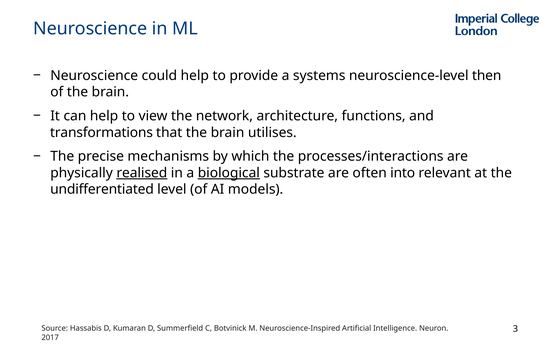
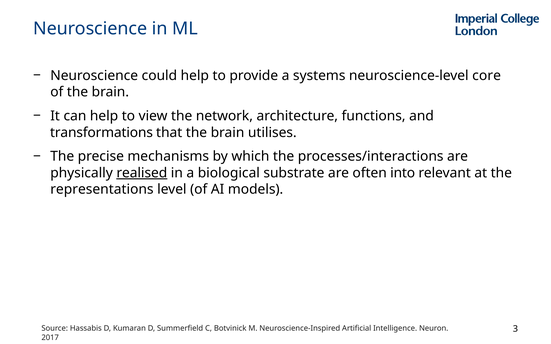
then: then -> core (487, 76)
biological underline: present -> none (229, 173)
undifferentiated: undifferentiated -> representations (102, 190)
